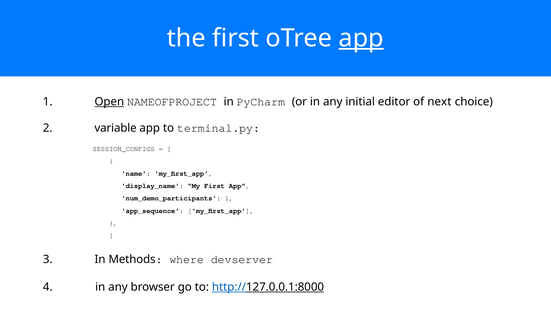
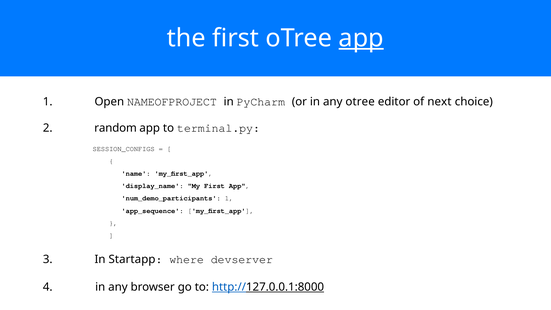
Open underline: present -> none (109, 102)
any initial: initial -> otree (360, 102)
variable: variable -> random (116, 128)
Methods: Methods -> Startapp (132, 259)
